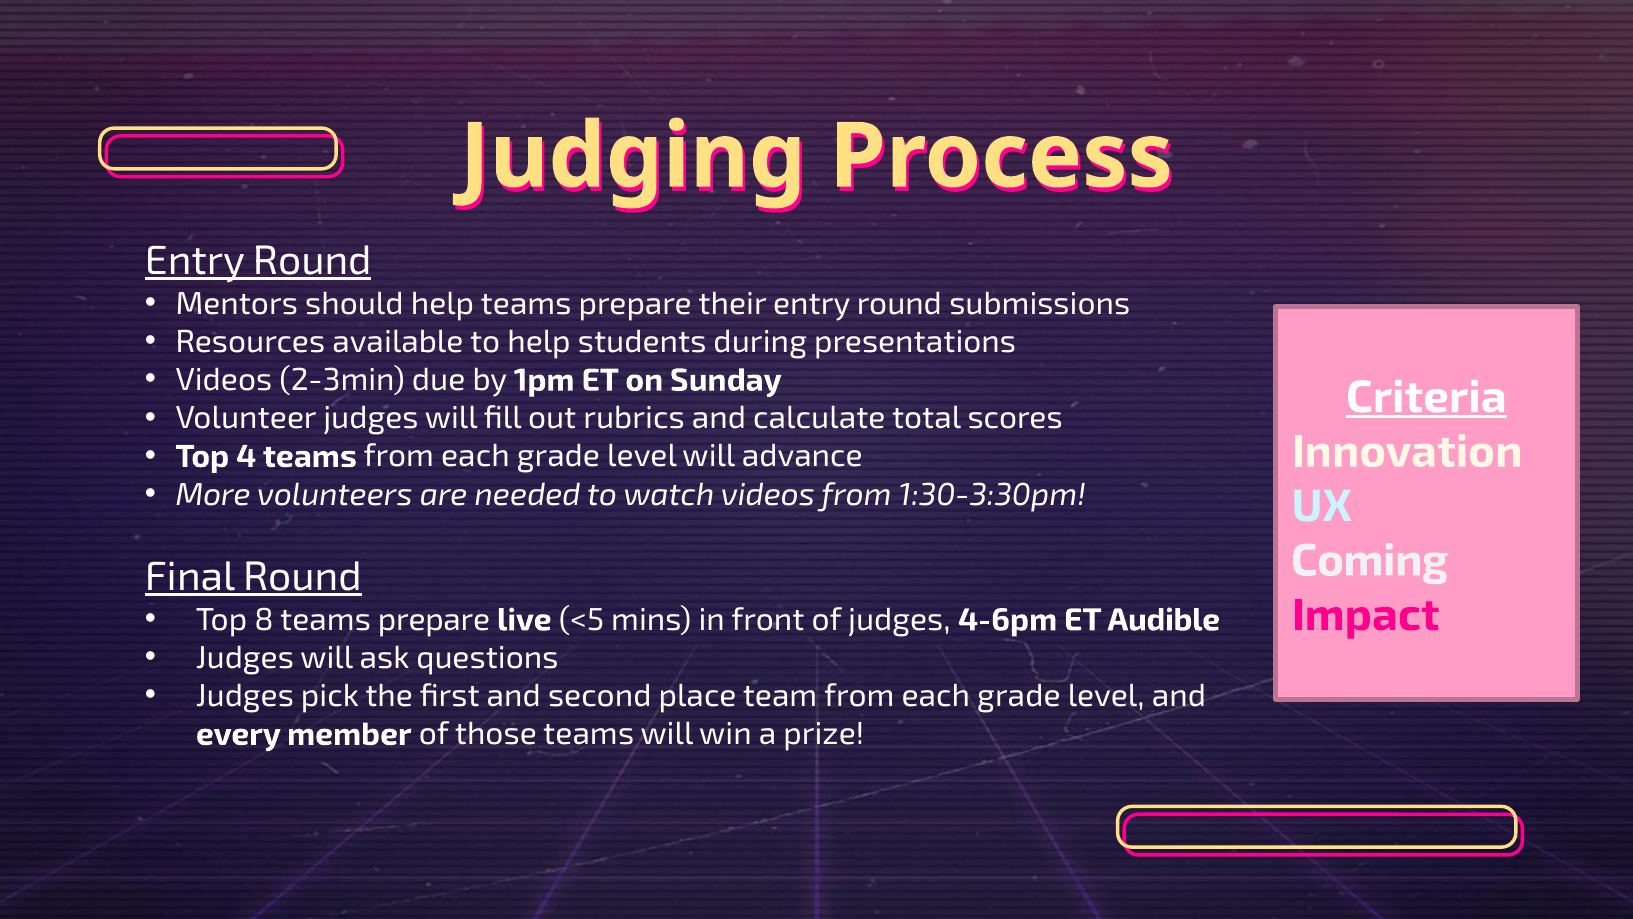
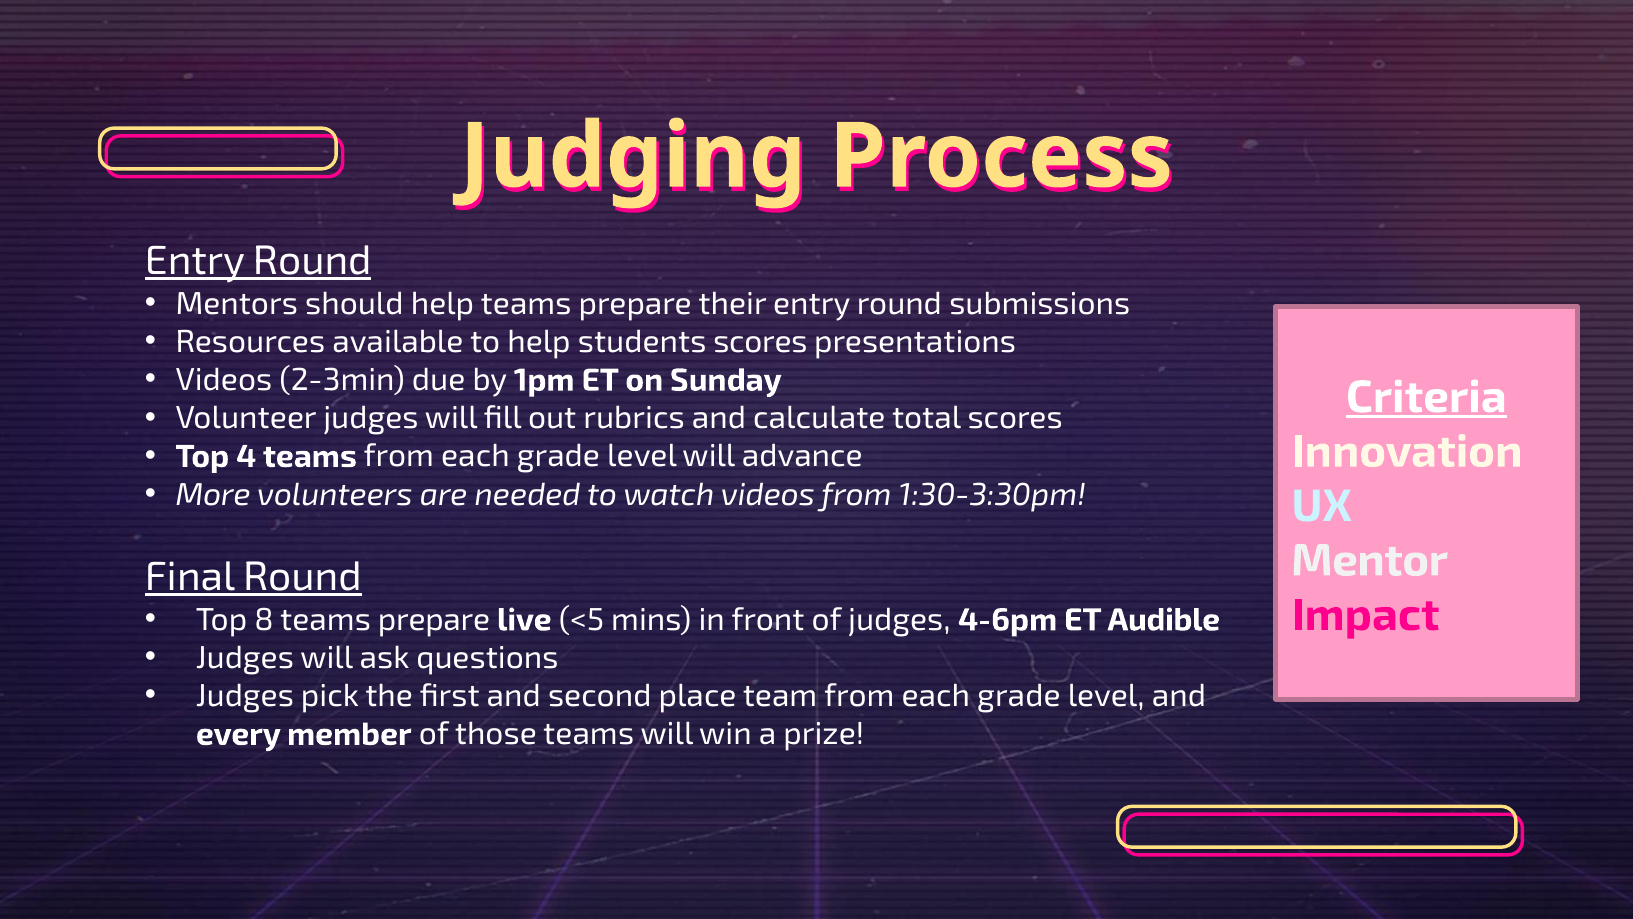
students during: during -> scores (760, 342)
Coming: Coming -> Mentor (1370, 560)
